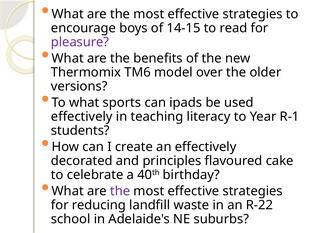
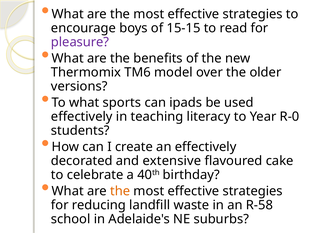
14-15: 14-15 -> 15-15 (184, 28)
R-1: R-1 -> R-0 (290, 117)
principles: principles -> extensive (172, 161)
the colour: purple -> orange (120, 191)
R-22: R-22 -> R-58 (259, 205)
